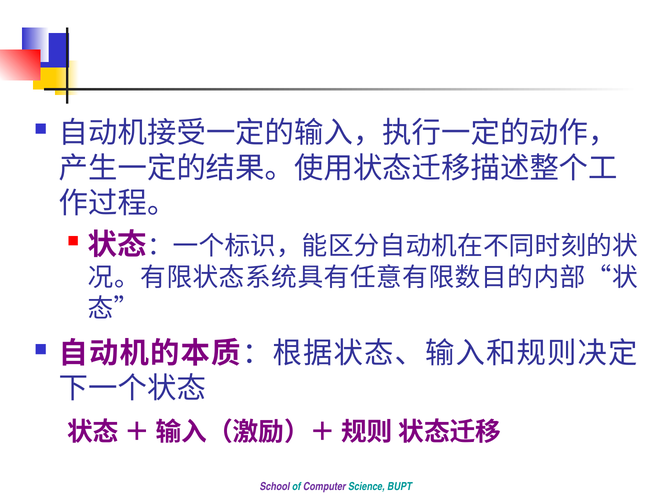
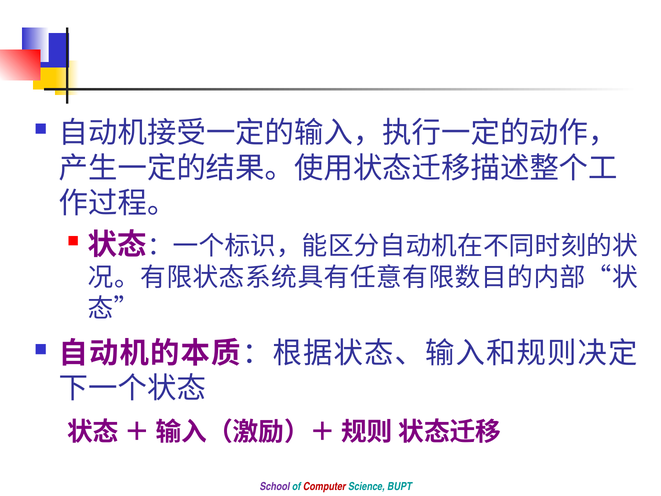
Computer colour: purple -> red (325, 487)
